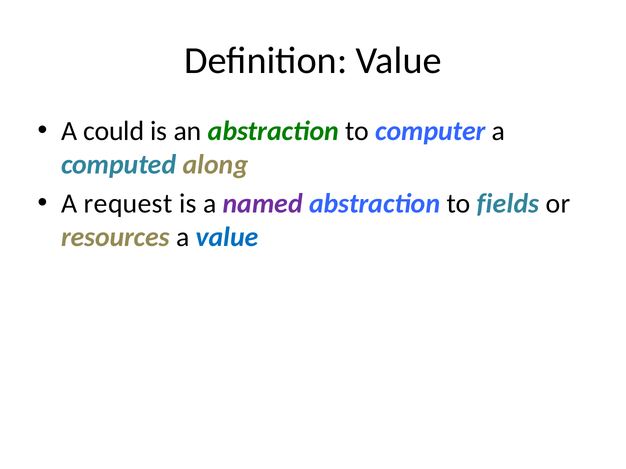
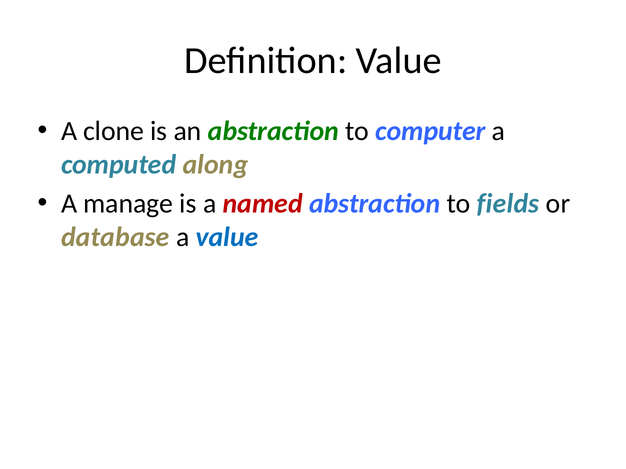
could: could -> clone (114, 131)
request: request -> manage (128, 204)
named colour: purple -> red (263, 204)
resources: resources -> database (115, 237)
